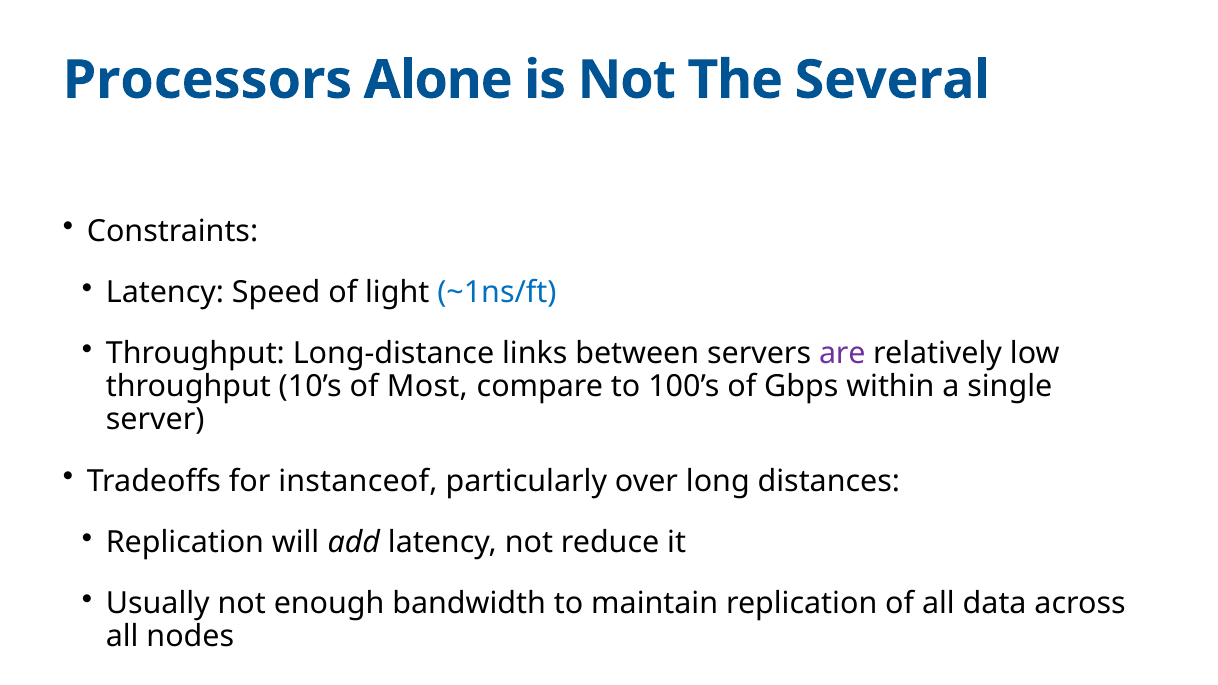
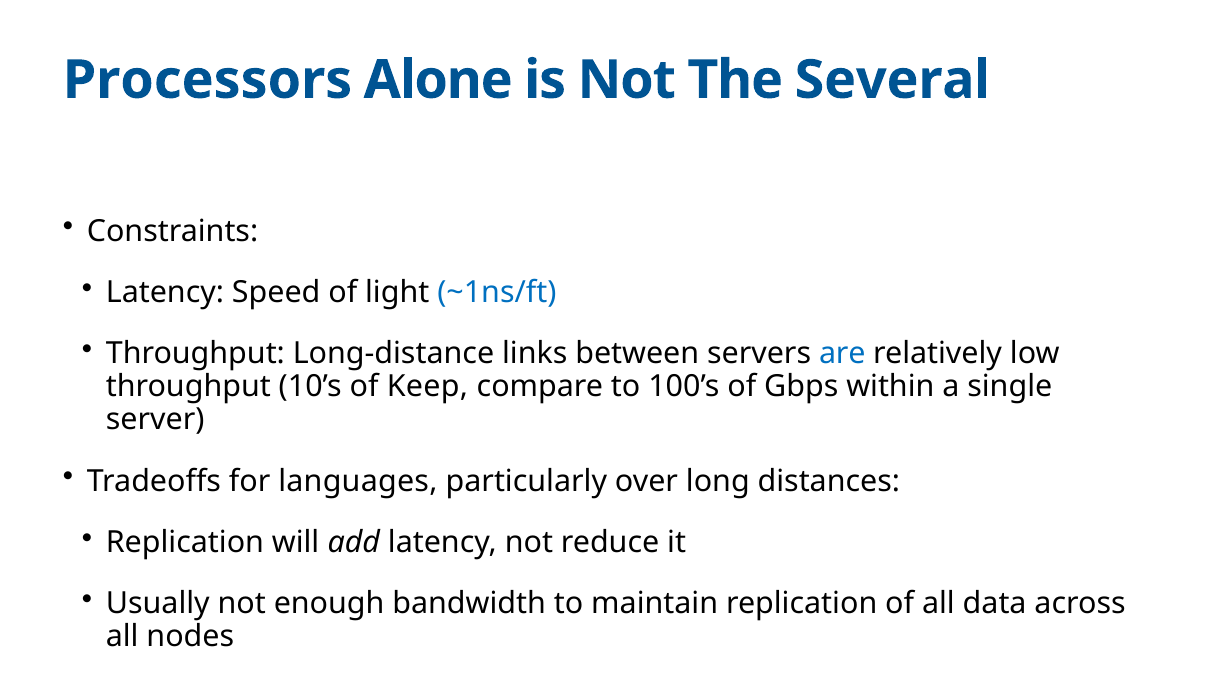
are colour: purple -> blue (842, 354)
Most: Most -> Keep (427, 387)
instanceof: instanceof -> languages (358, 481)
